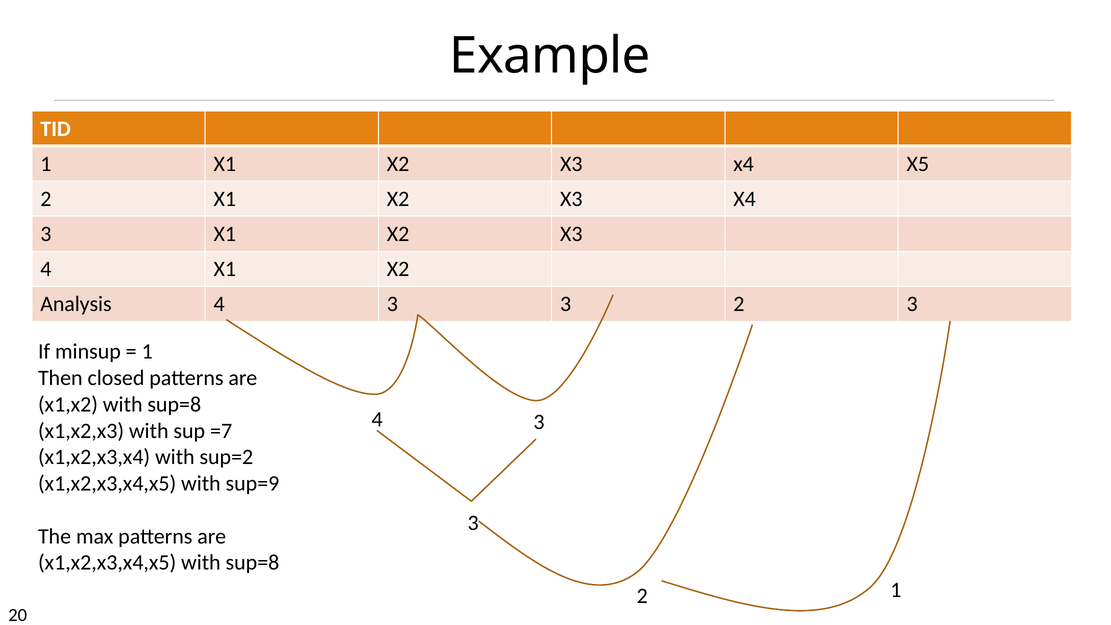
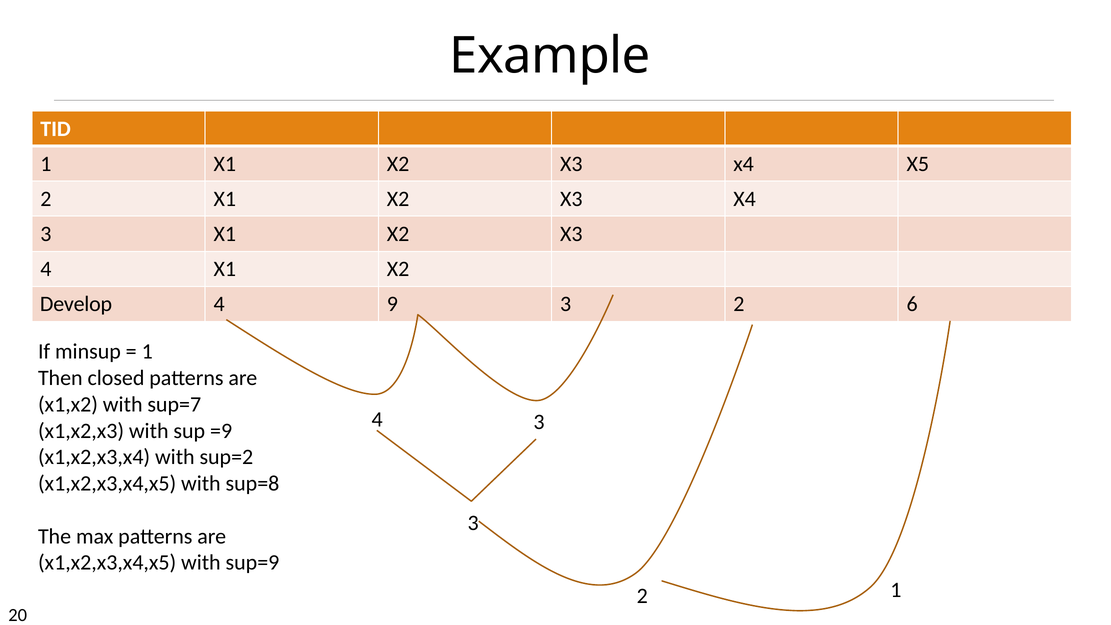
Analysis: Analysis -> Develop (76, 304)
3: 3 -> 9 (392, 304)
2 3: 3 -> 6 (912, 304)
x1,x2 with sup=8: sup=8 -> sup=7 (174, 404)
=7: =7 -> =9 (221, 431)
sup=9: sup=9 -> sup=8 (252, 484)
x1,x2,x3,x4,x5 with sup=8: sup=8 -> sup=9 (252, 563)
